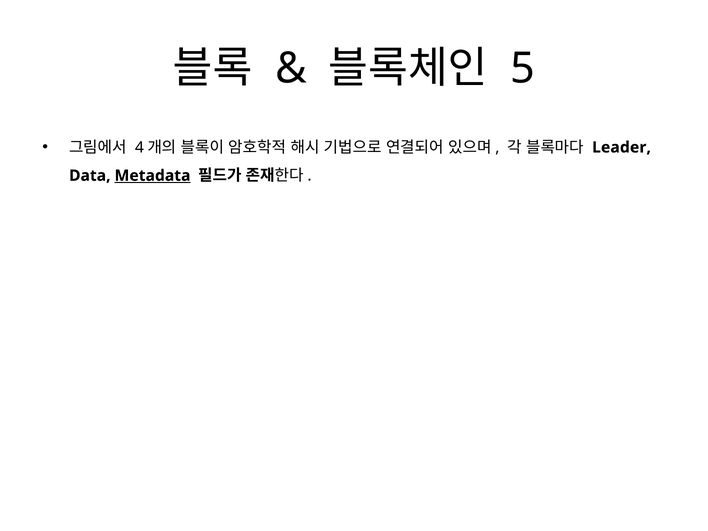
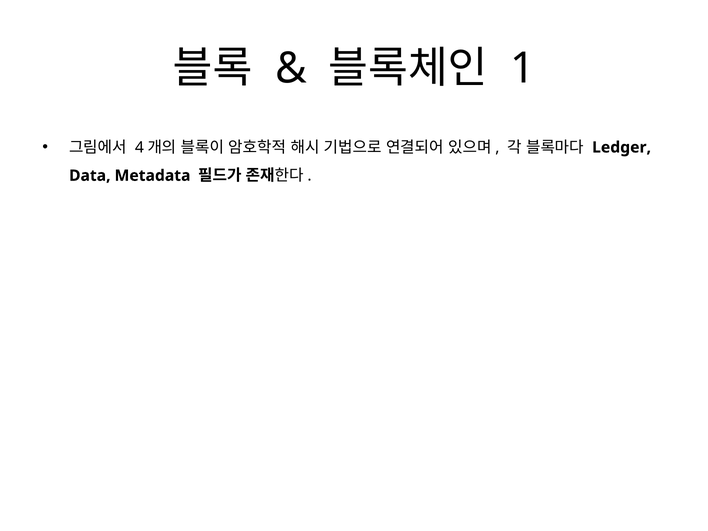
5: 5 -> 1 (523, 69)
Leader: Leader -> Ledger (622, 147)
Metadata underline: present -> none (153, 176)
